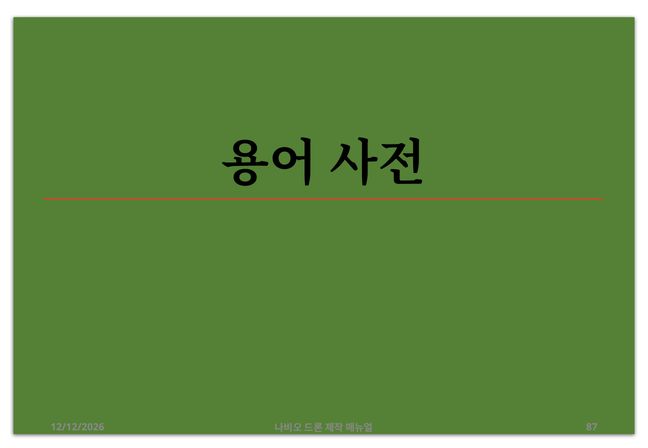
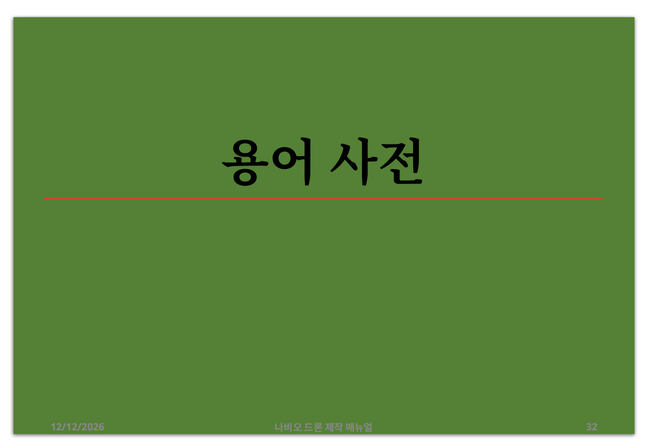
87: 87 -> 32 (592, 428)
